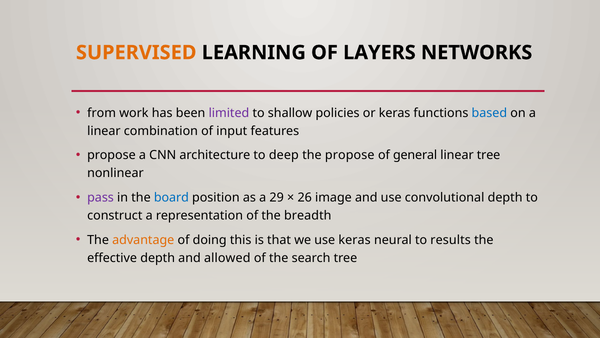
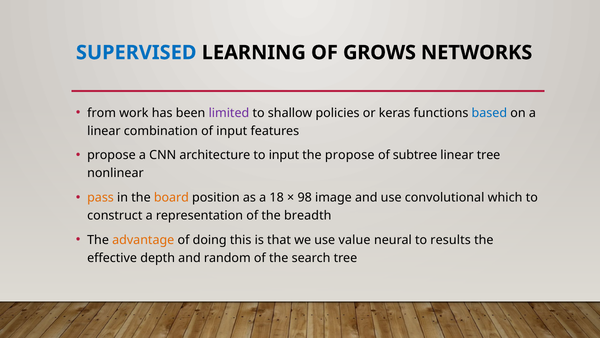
SUPERVISED colour: orange -> blue (136, 53)
LAYERS: LAYERS -> GROWS (379, 53)
to deep: deep -> input (284, 155)
general: general -> subtree (415, 155)
pass colour: purple -> orange (101, 197)
board colour: blue -> orange (171, 197)
29: 29 -> 18 (277, 197)
26: 26 -> 98 (305, 197)
convolutional depth: depth -> which (505, 197)
use keras: keras -> value (355, 240)
allowed: allowed -> random (227, 258)
